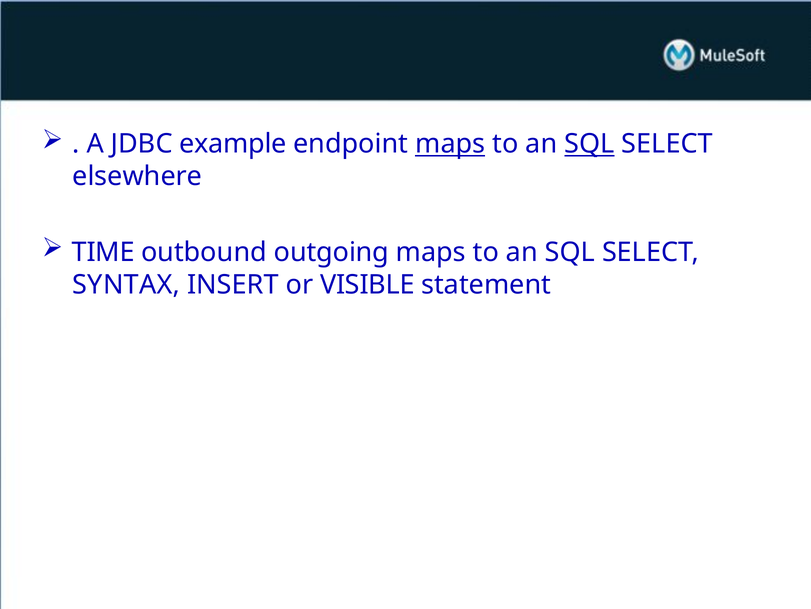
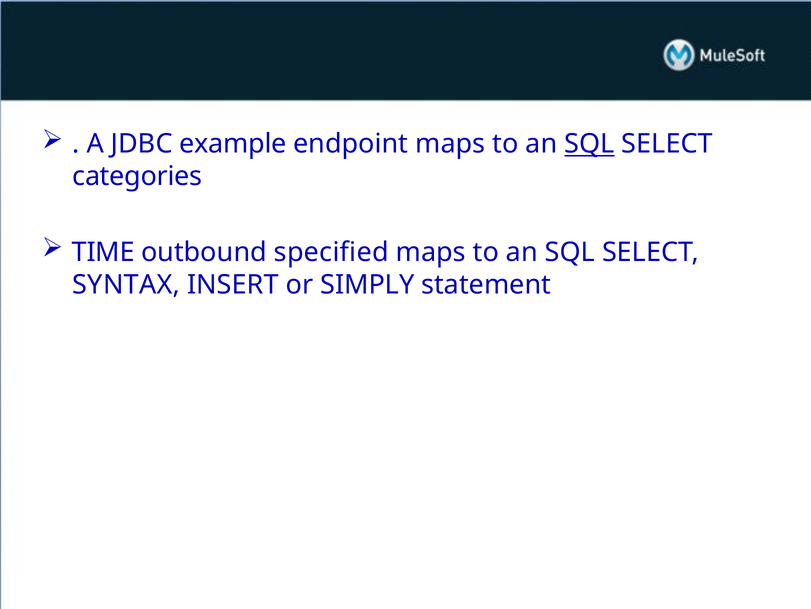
maps underline: present -> none (450, 144)
elsewhere: elsewhere -> categories (137, 176)
outgoing: outgoing -> specified (331, 252)
VISIBLE: VISIBLE -> SIMPLY (367, 284)
